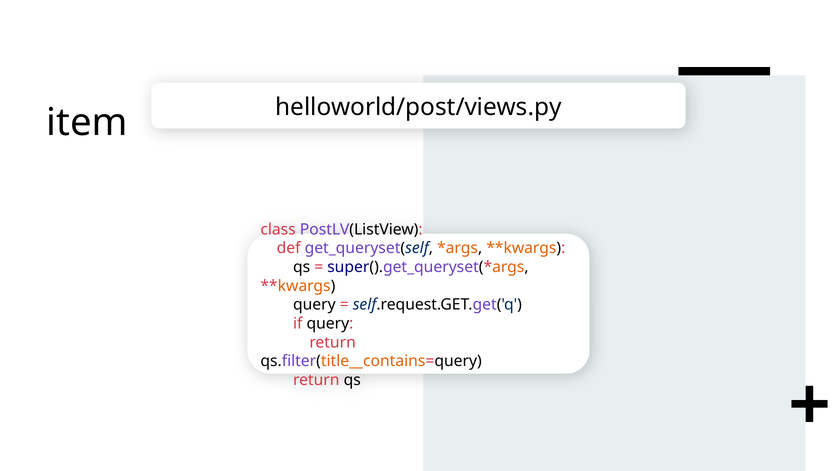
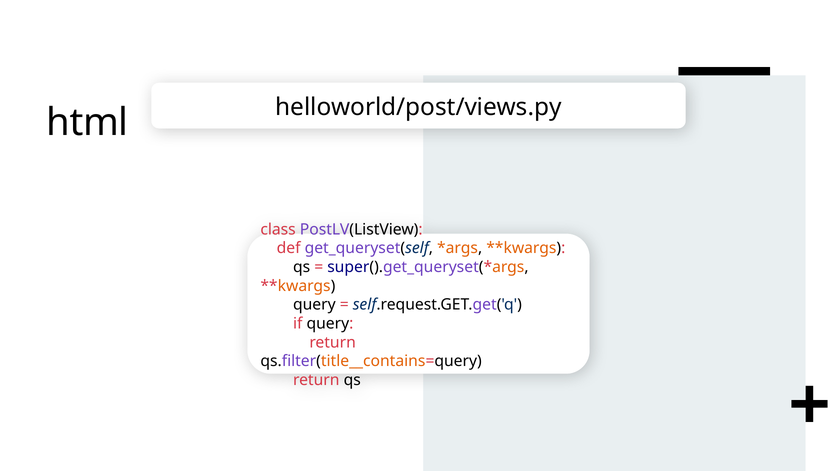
item: item -> html (87, 122)
